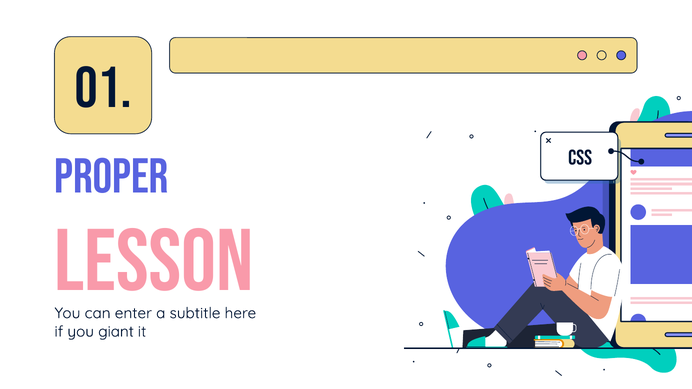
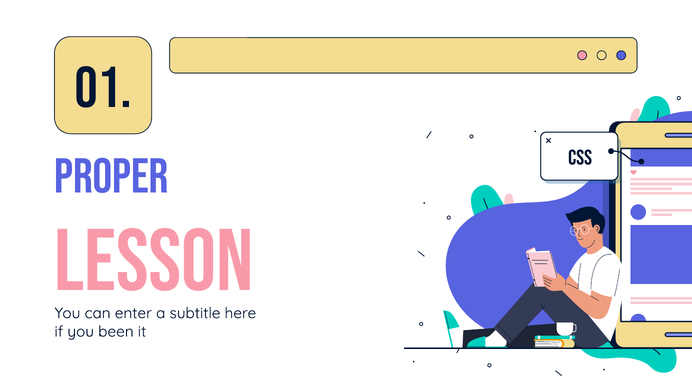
giant: giant -> been (116, 332)
